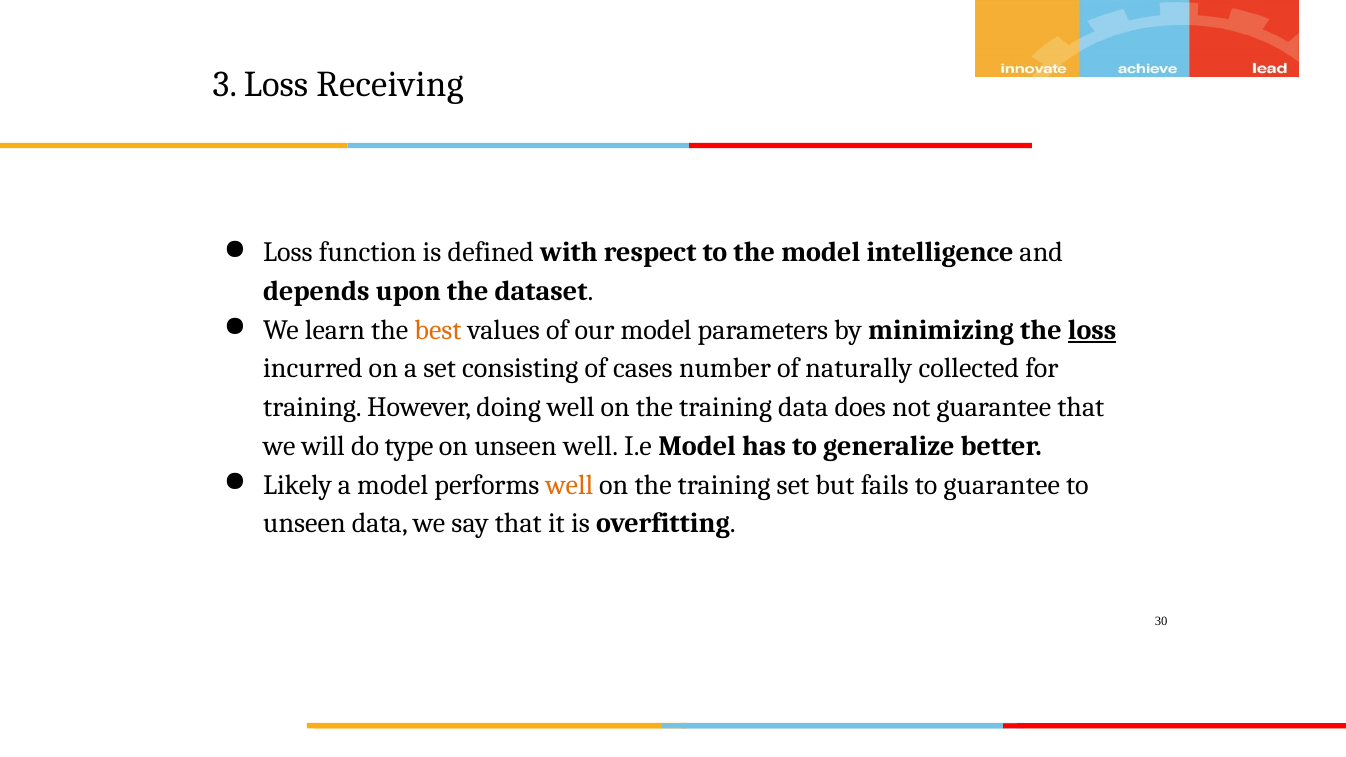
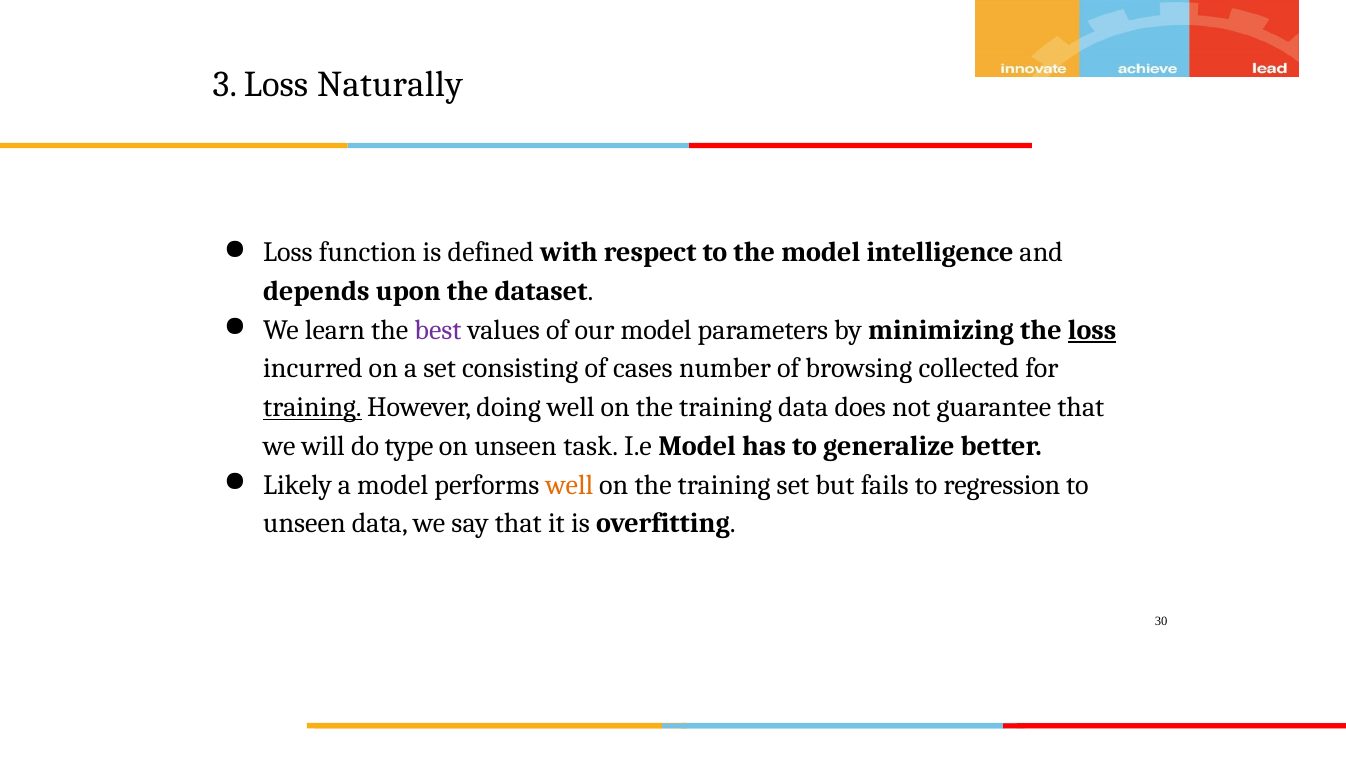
Receiving: Receiving -> Naturally (390, 85)
best colour: orange -> purple (438, 330)
naturally: naturally -> browsing (859, 369)
training underline: none -> present (312, 407)
unseen well: well -> task (591, 446)
to guarantee: guarantee -> regression (1002, 485)
